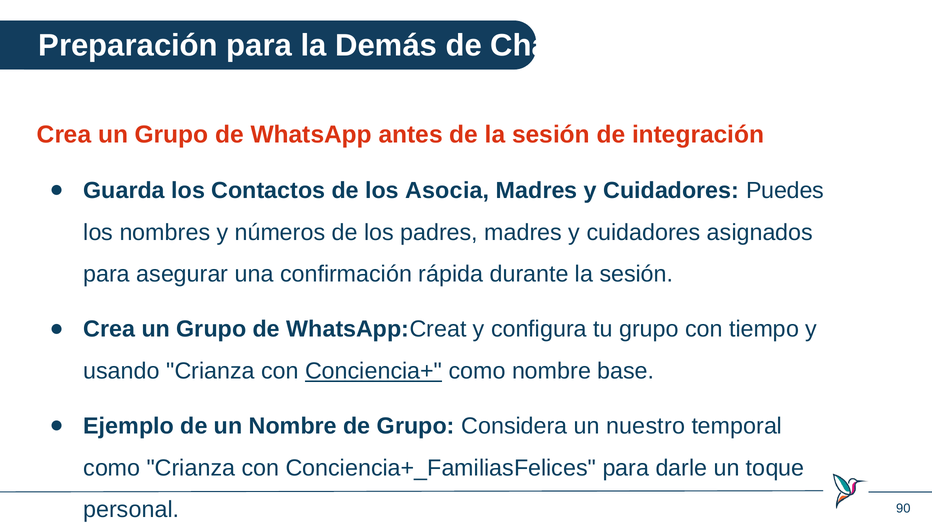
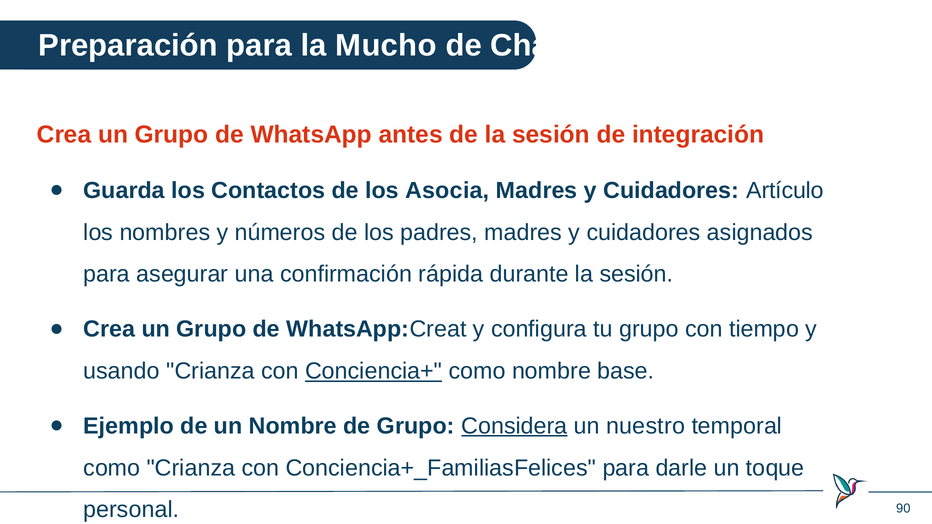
Demás: Demás -> Mucho (386, 46)
Puedes: Puedes -> Artículo (785, 191)
Considera underline: none -> present (514, 426)
